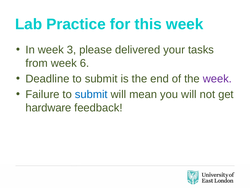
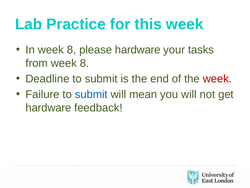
In week 3: 3 -> 8 (72, 50)
please delivered: delivered -> hardware (138, 50)
from week 6: 6 -> 8 (84, 63)
week colour: purple -> red (217, 79)
